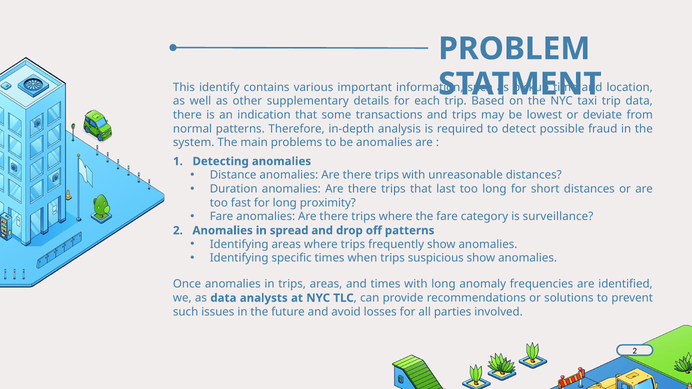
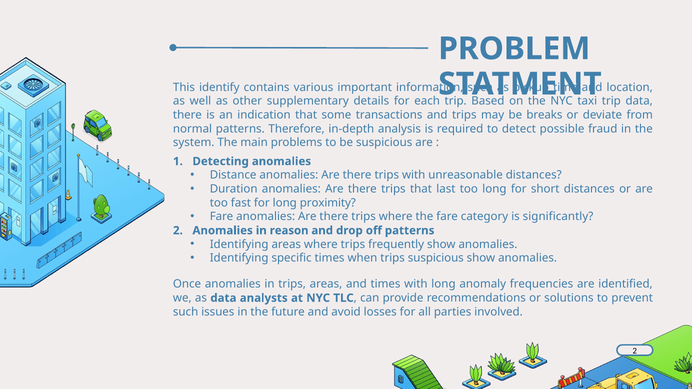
lowest: lowest -> breaks (544, 115)
be anomalies: anomalies -> suspicious (384, 143)
surveillance: surveillance -> significantly (558, 217)
spread: spread -> reason (289, 231)
